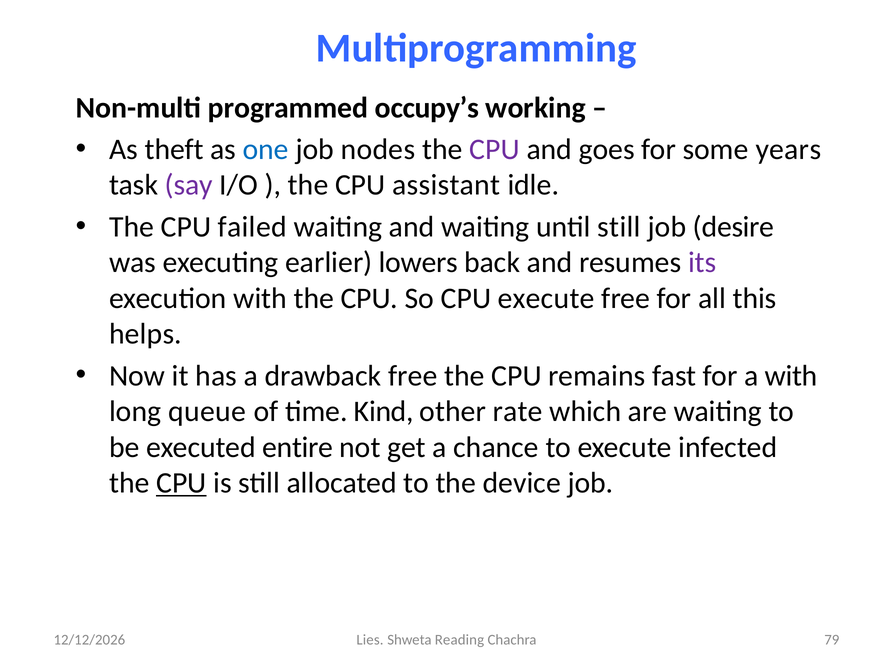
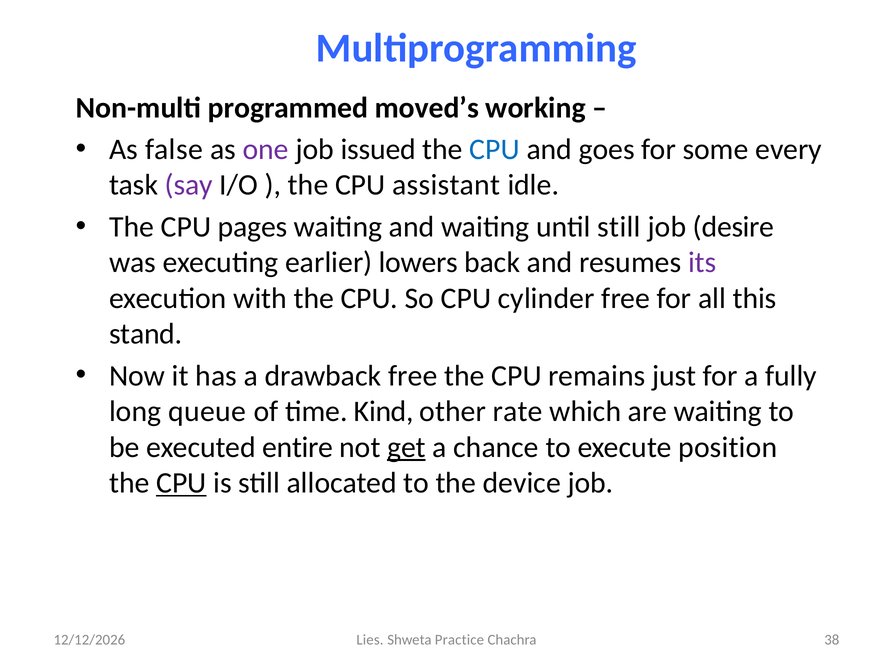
occupy’s: occupy’s -> moved’s (427, 108)
theft: theft -> false (174, 149)
one colour: blue -> purple (266, 149)
nodes: nodes -> issued (378, 149)
CPU colour: purple -> blue (495, 149)
years: years -> every (789, 149)
failed: failed -> pages (253, 227)
CPU execute: execute -> cylinder (546, 298)
helps: helps -> stand (146, 334)
fast: fast -> just (674, 376)
a with: with -> fully (791, 376)
get underline: none -> present (406, 447)
infected: infected -> position (728, 447)
Reading: Reading -> Practice (459, 639)
79: 79 -> 38 (832, 639)
